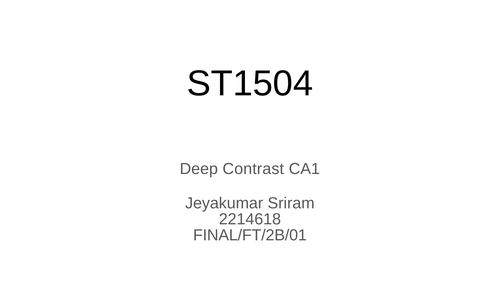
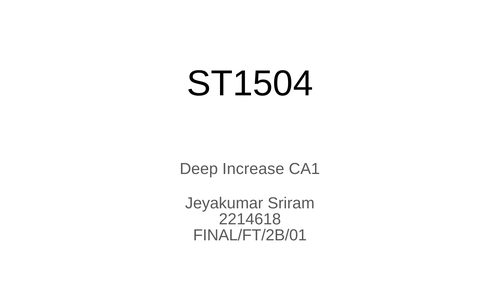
Contrast: Contrast -> Increase (253, 169)
